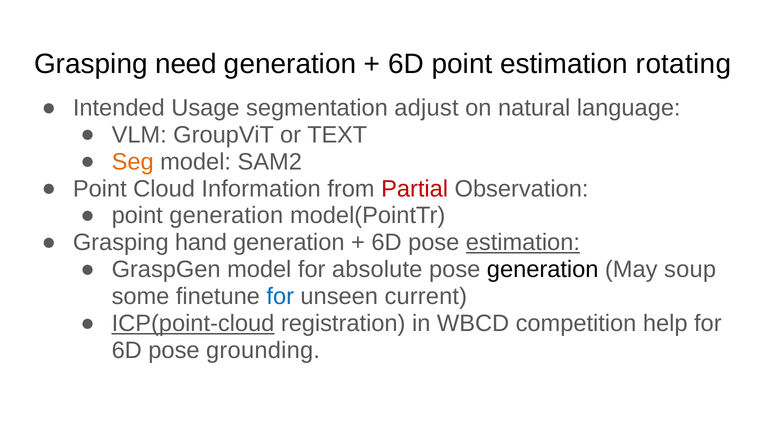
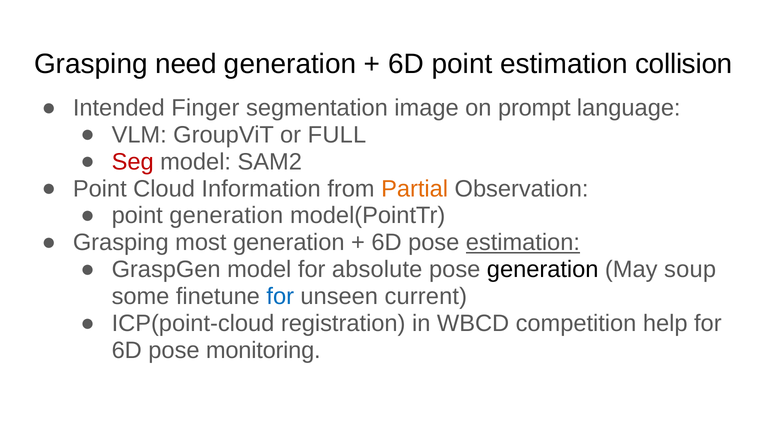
rotating: rotating -> collision (684, 64)
Usage: Usage -> Finger (205, 108)
adjust: adjust -> image (427, 108)
natural: natural -> prompt (534, 108)
TEXT: TEXT -> FULL (337, 135)
Seg colour: orange -> red (133, 162)
Partial colour: red -> orange (415, 189)
hand: hand -> most (201, 243)
ICP(point-cloud underline: present -> none (193, 324)
grounding: grounding -> monitoring (263, 351)
